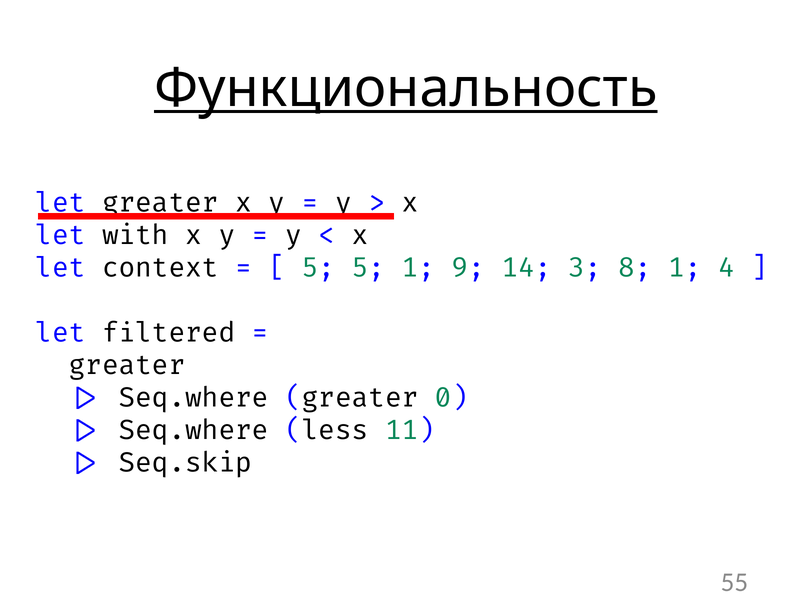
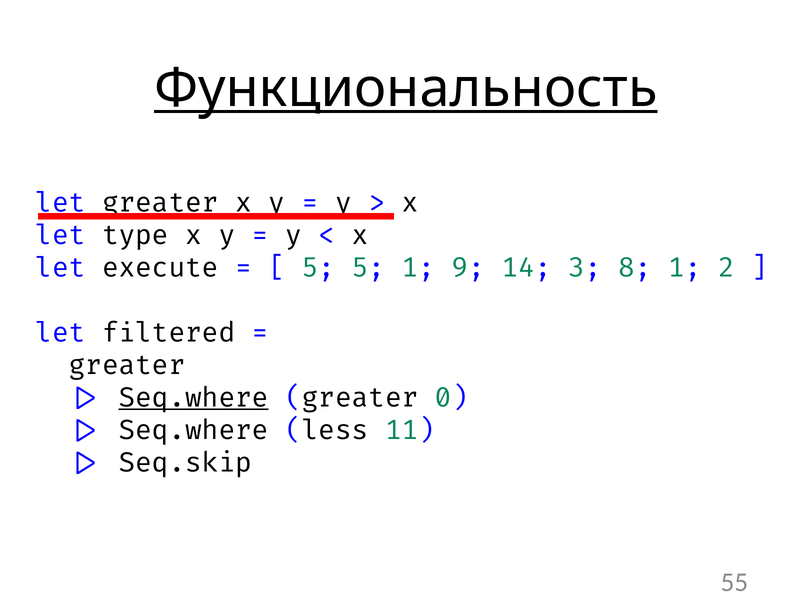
with: with -> type (135, 235)
context: context -> execute (160, 268)
4: 4 -> 2 (726, 268)
Seq.where underline: none -> present (194, 398)
